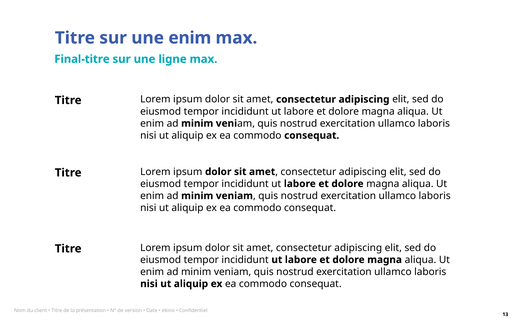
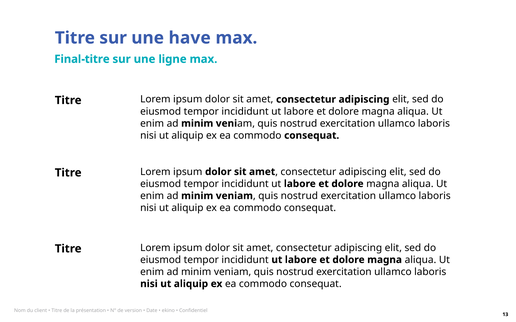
une enim: enim -> have (190, 38)
